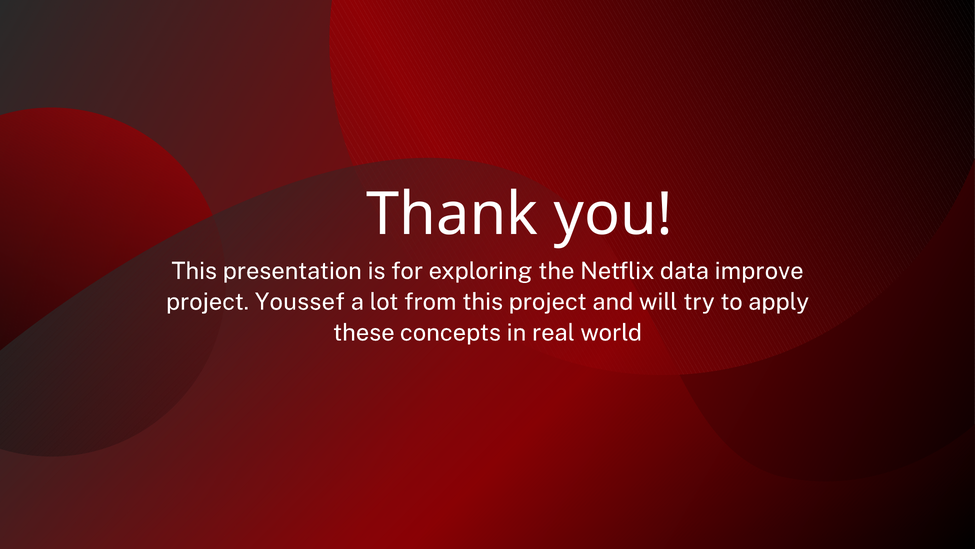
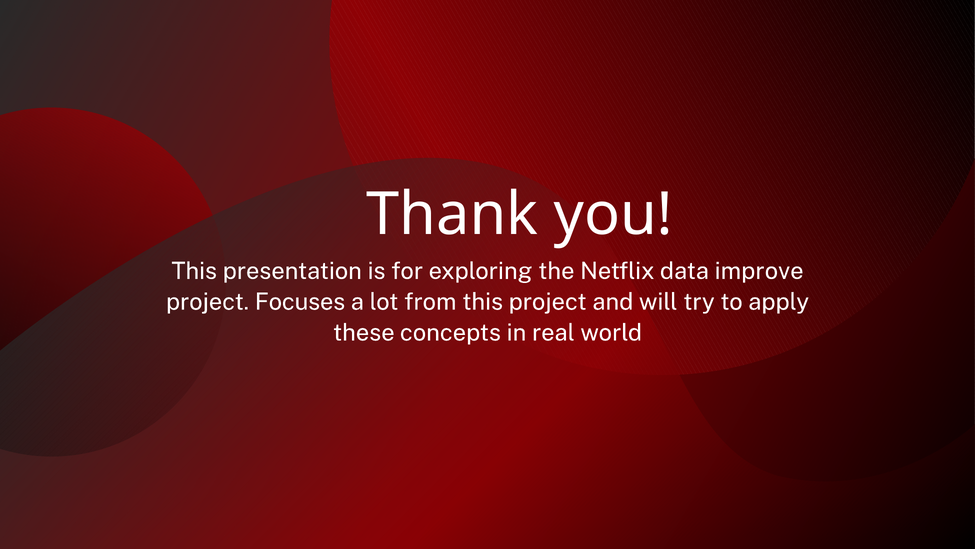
Youssef: Youssef -> Focuses (300, 302)
